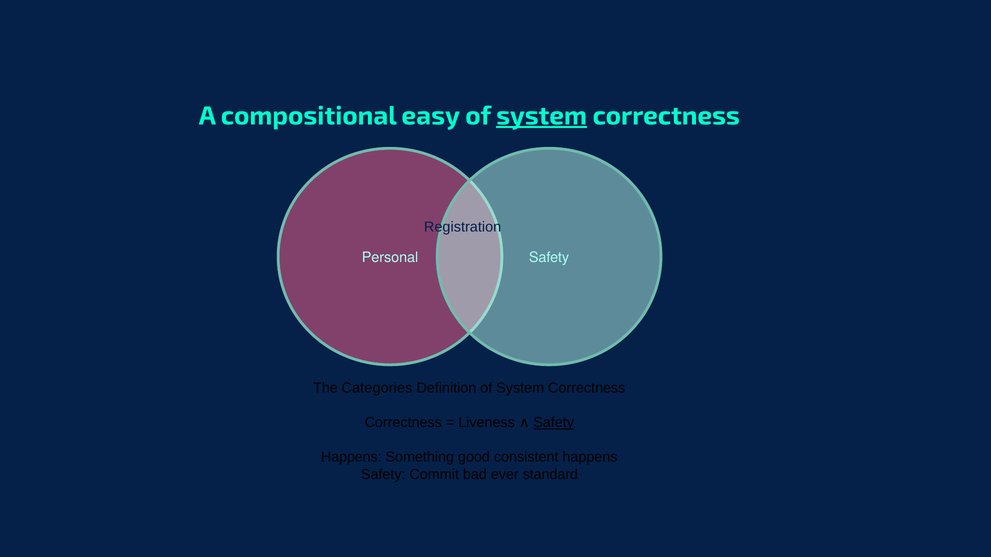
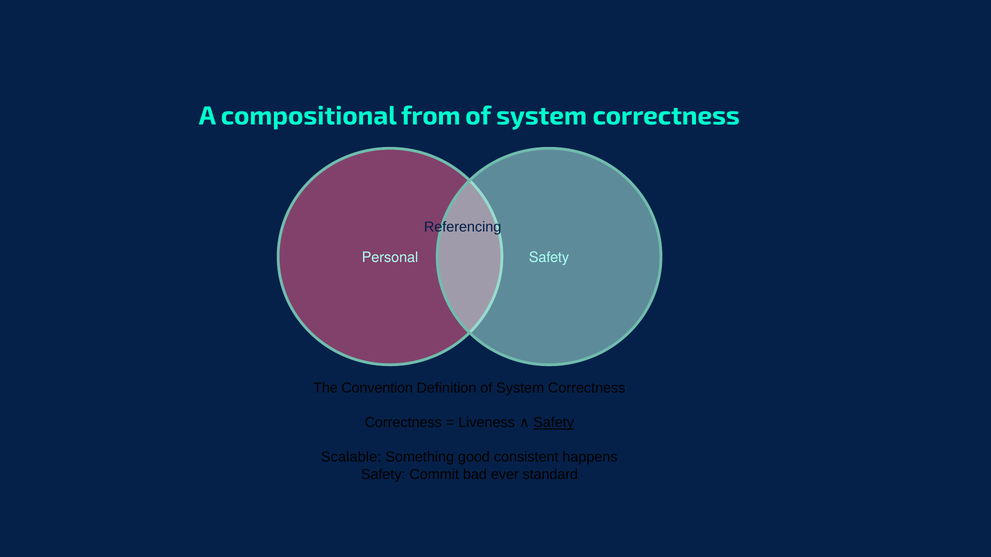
easy: easy -> from (431, 116)
system underline: present -> none (542, 116)
Registration: Registration -> Referencing (463, 227)
Categories: Categories -> Convention (377, 388)
Happens: Happens -> Scalable (351, 458)
